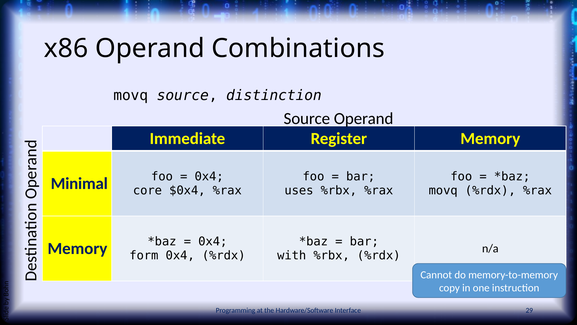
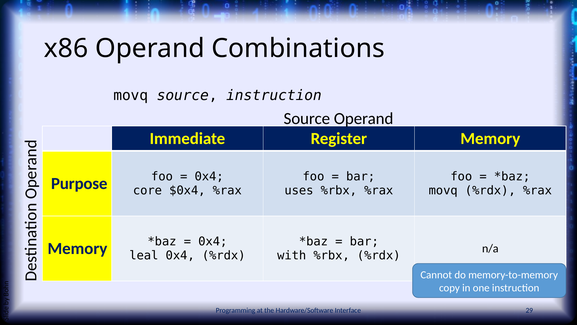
source distinction: distinction -> instruction (274, 95)
Minimal: Minimal -> Purpose (79, 183)
form: form -> leal (144, 255)
